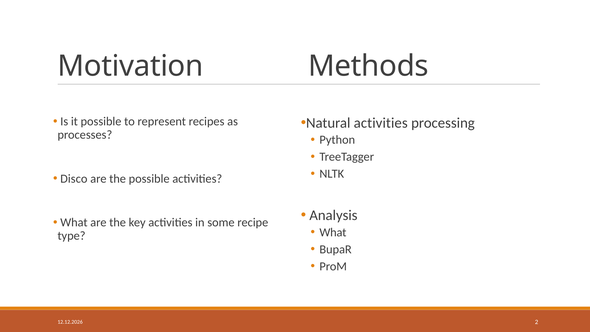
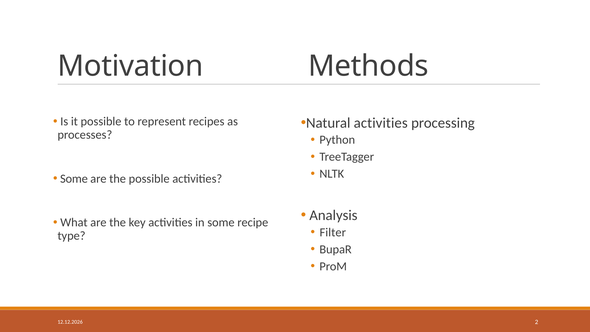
Disco: Disco -> Some (74, 179)
What: What -> Filter (333, 232)
